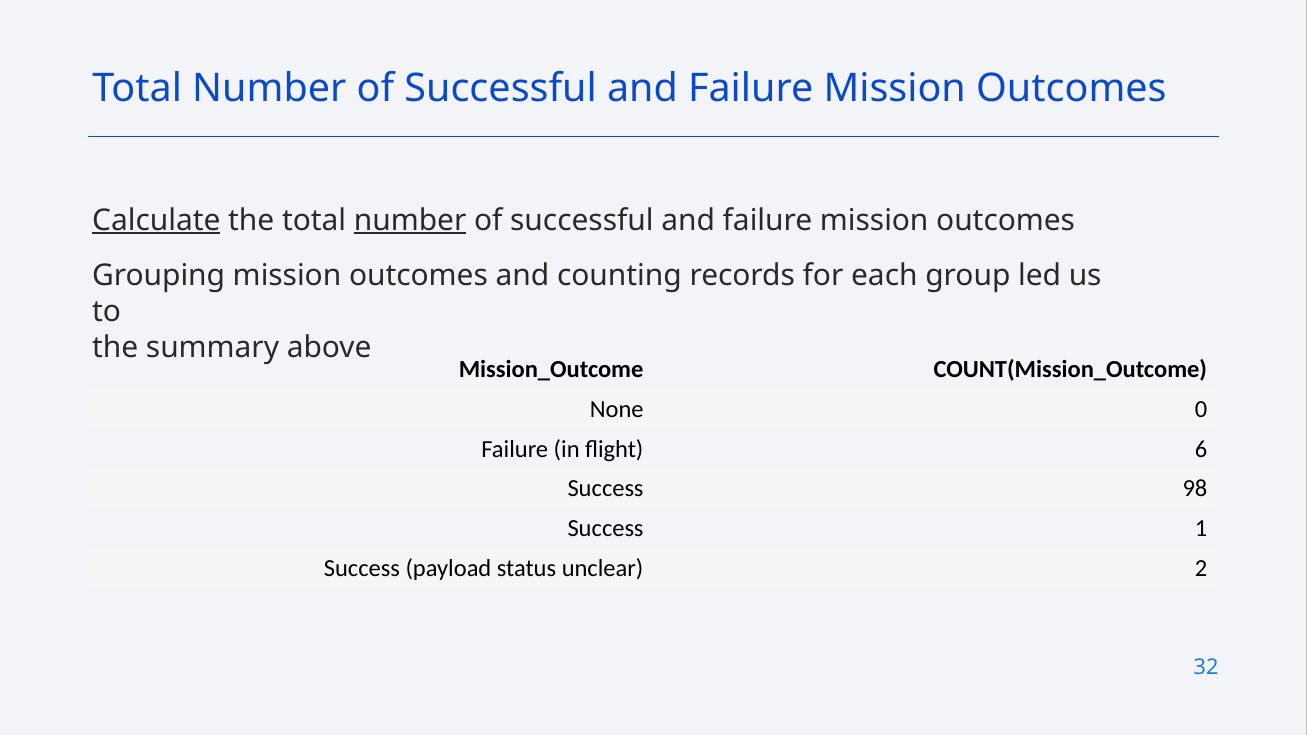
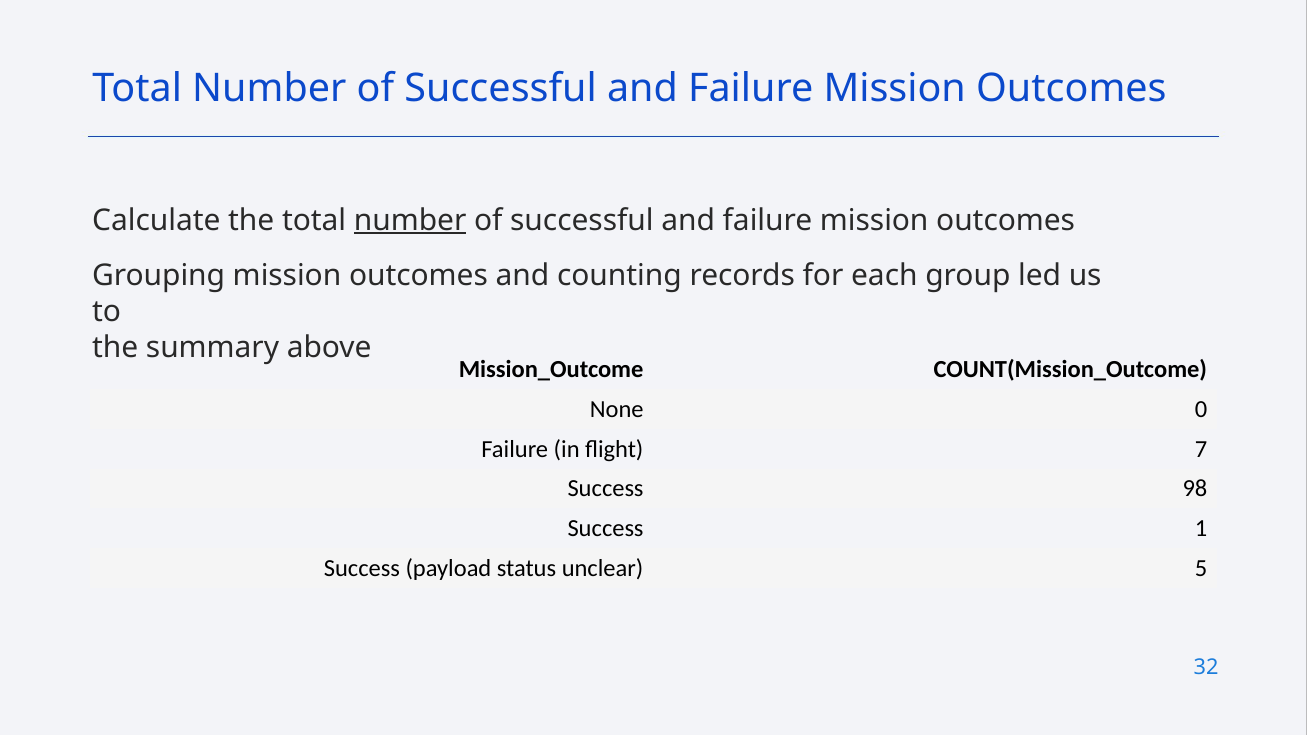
Calculate underline: present -> none (156, 221)
6: 6 -> 7 (1201, 449)
2: 2 -> 5 (1201, 568)
